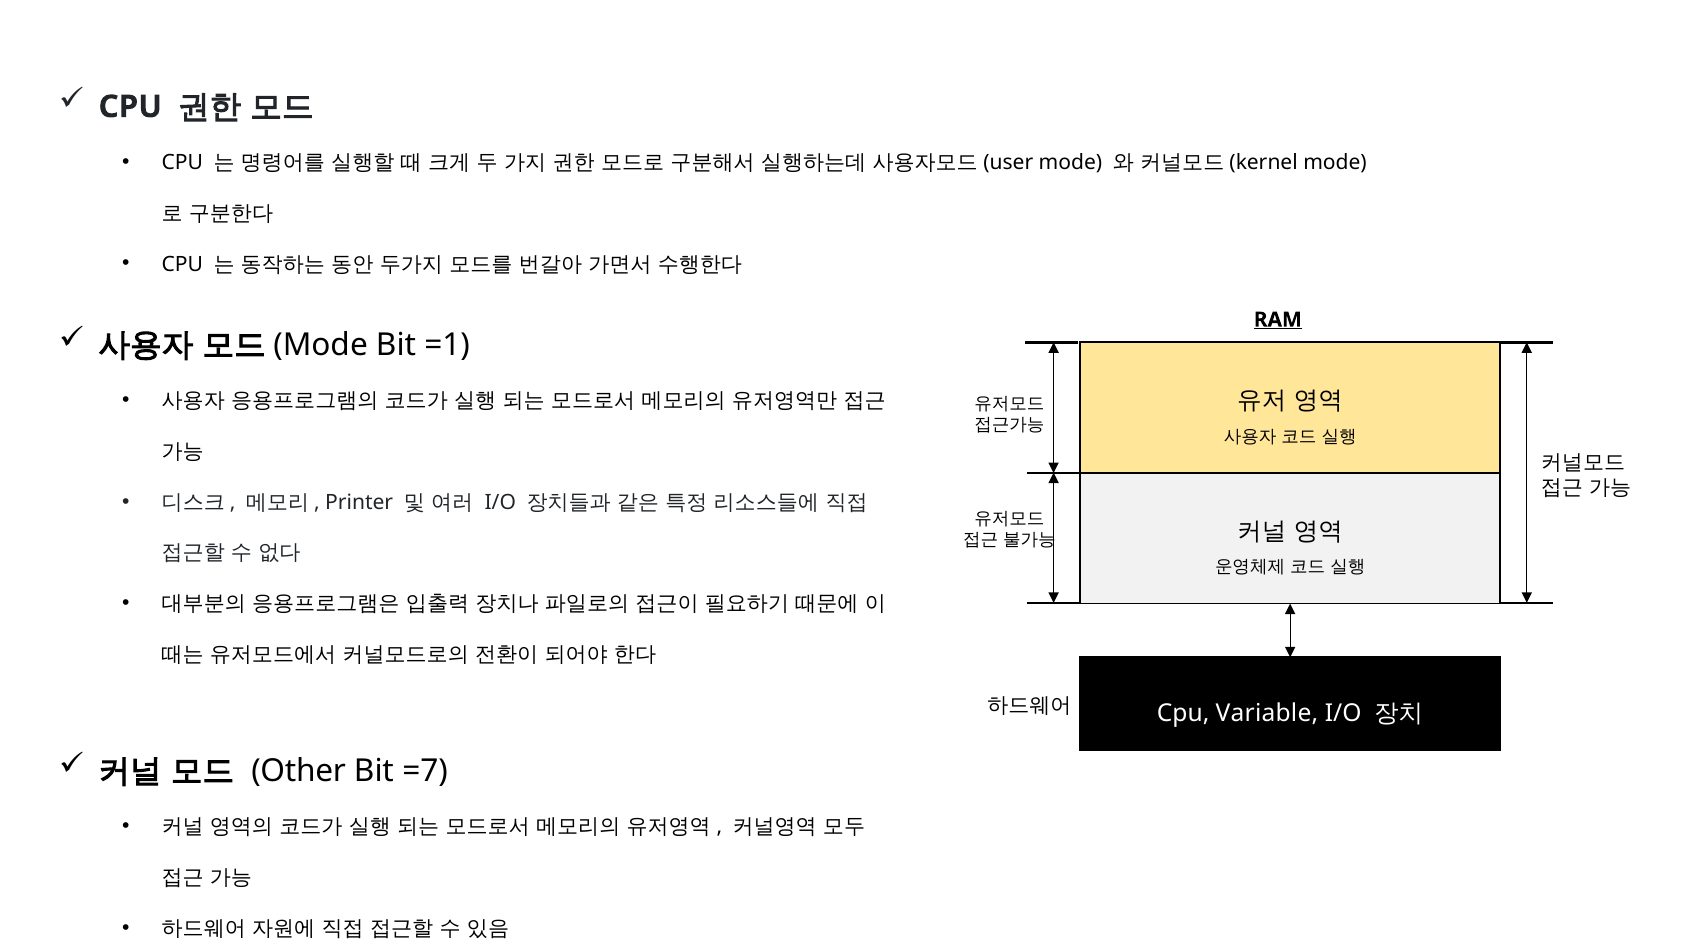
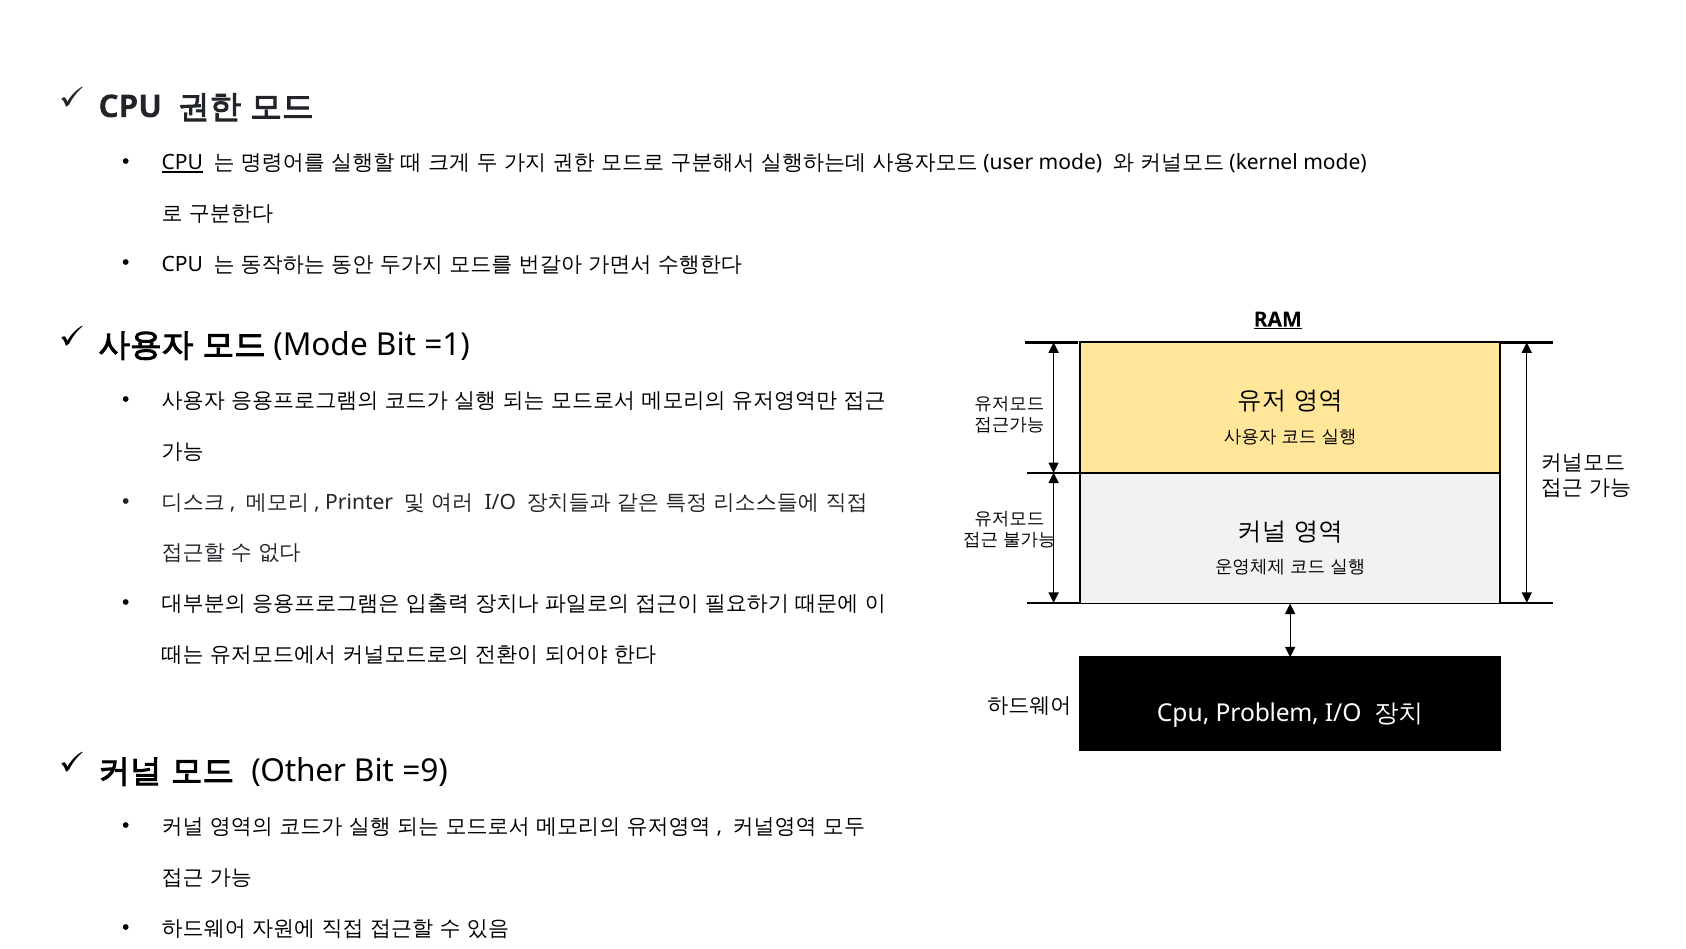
CPU underline: none -> present (182, 163)
Variable: Variable -> Problem (1267, 713)
=7: =7 -> =9 (425, 770)
